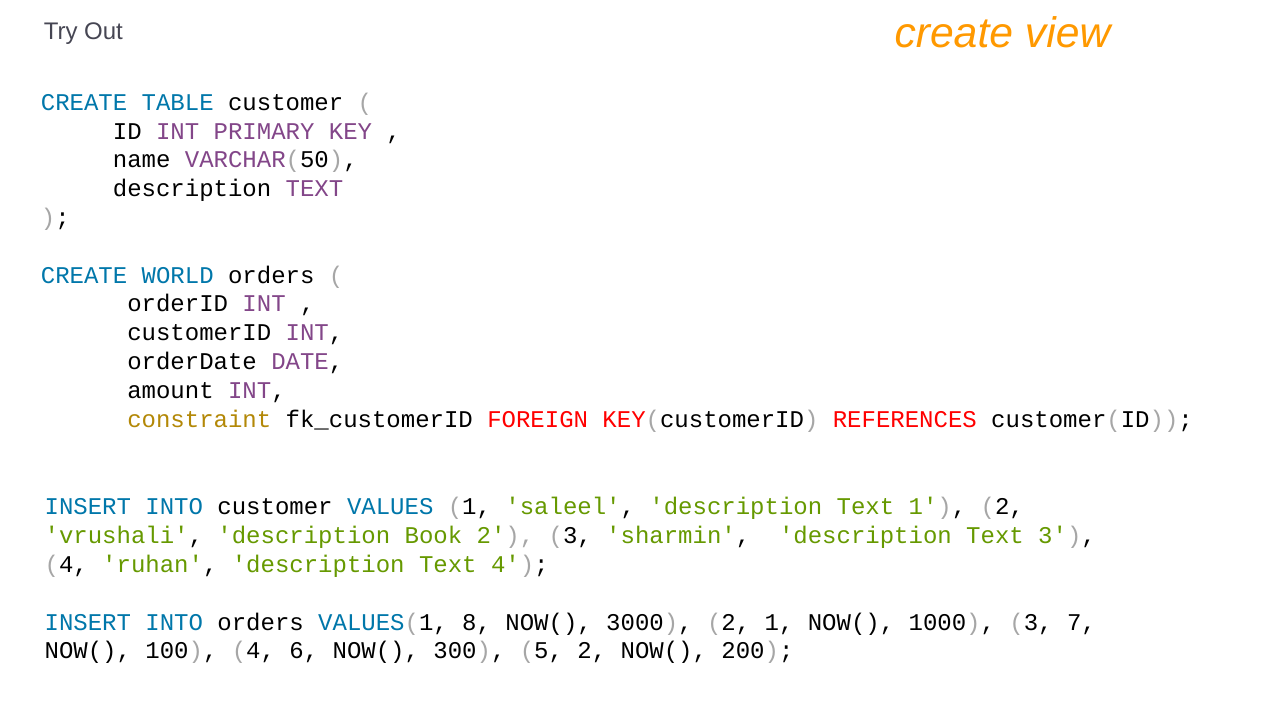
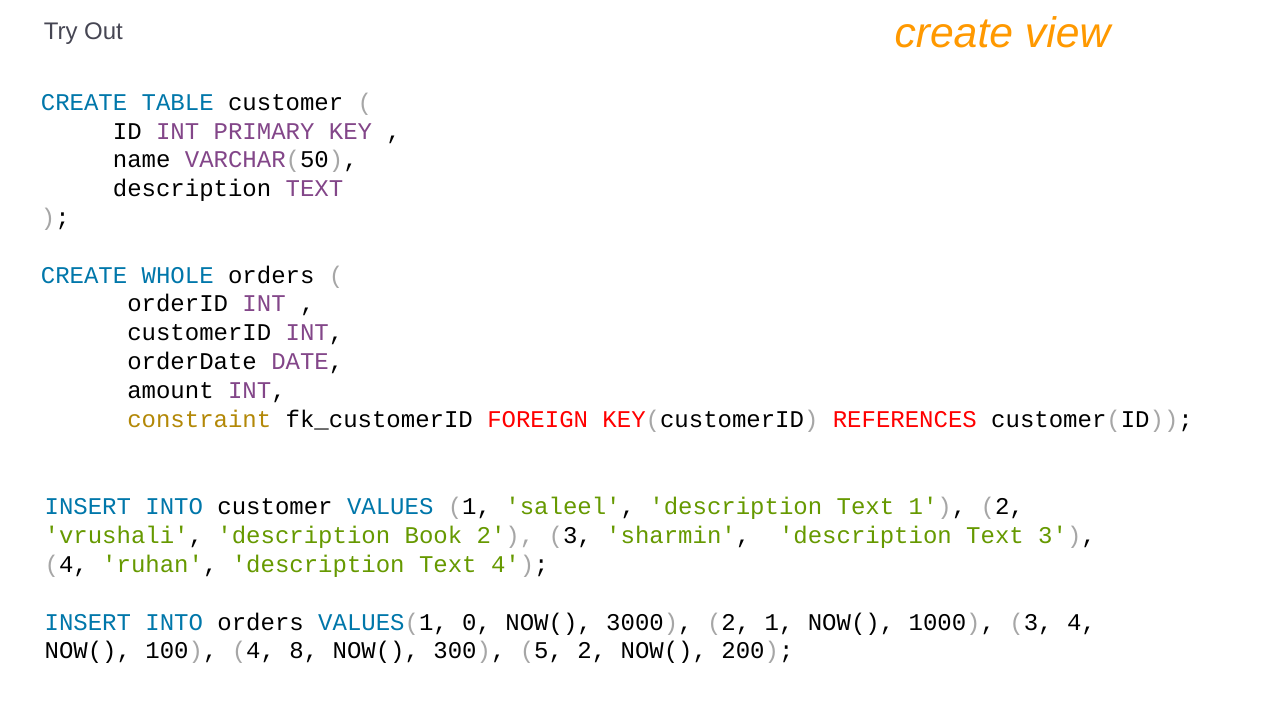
WORLD: WORLD -> WHOLE (178, 275)
8: 8 -> 0 (477, 622)
1000 3 7: 7 -> 4 (1081, 622)
6: 6 -> 8 (304, 651)
